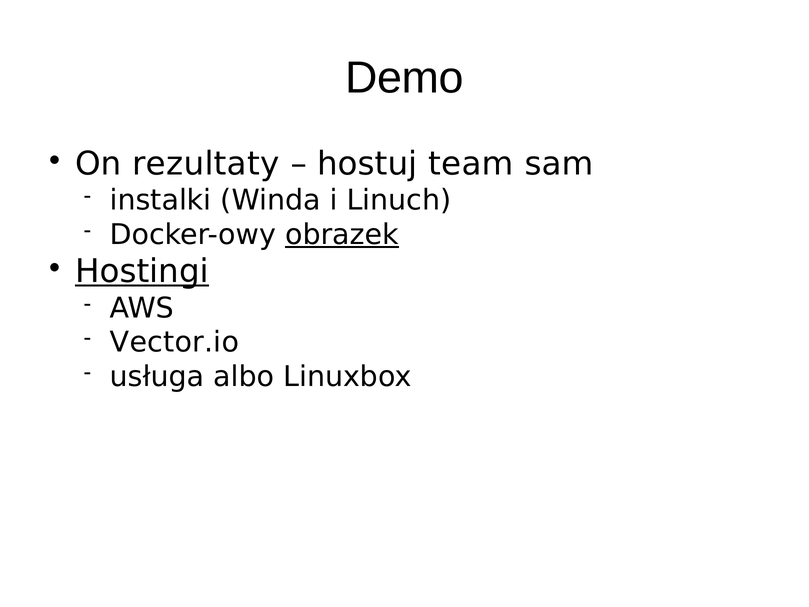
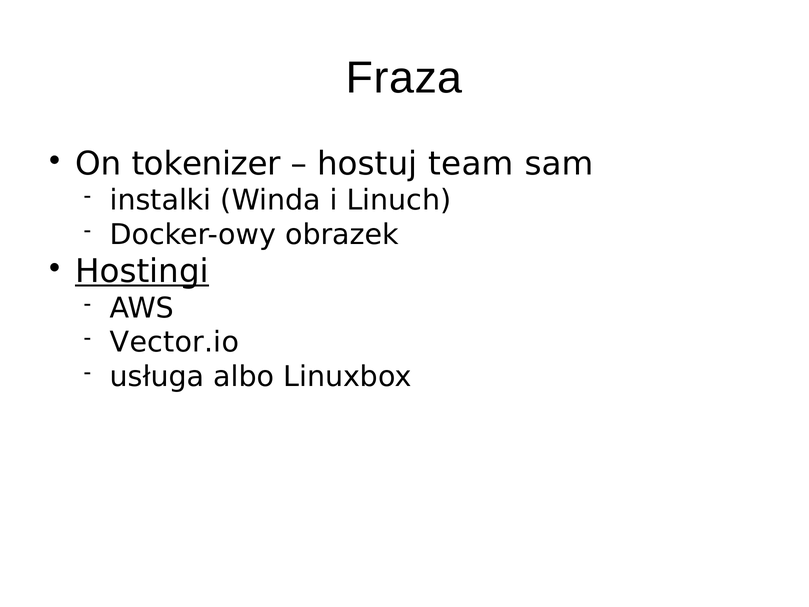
Demo: Demo -> Fraza (404, 78)
rezultaty: rezultaty -> tokenizer (206, 164)
obrazek underline: present -> none (342, 235)
